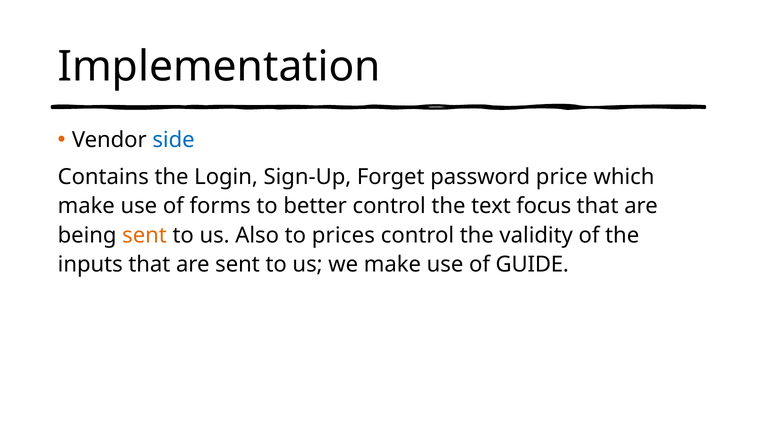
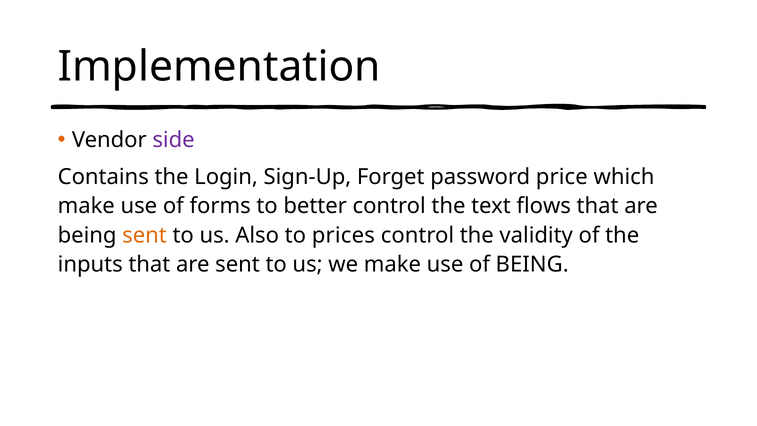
side colour: blue -> purple (174, 140)
focus: focus -> flows (544, 206)
of GUIDE: GUIDE -> BEING (532, 264)
